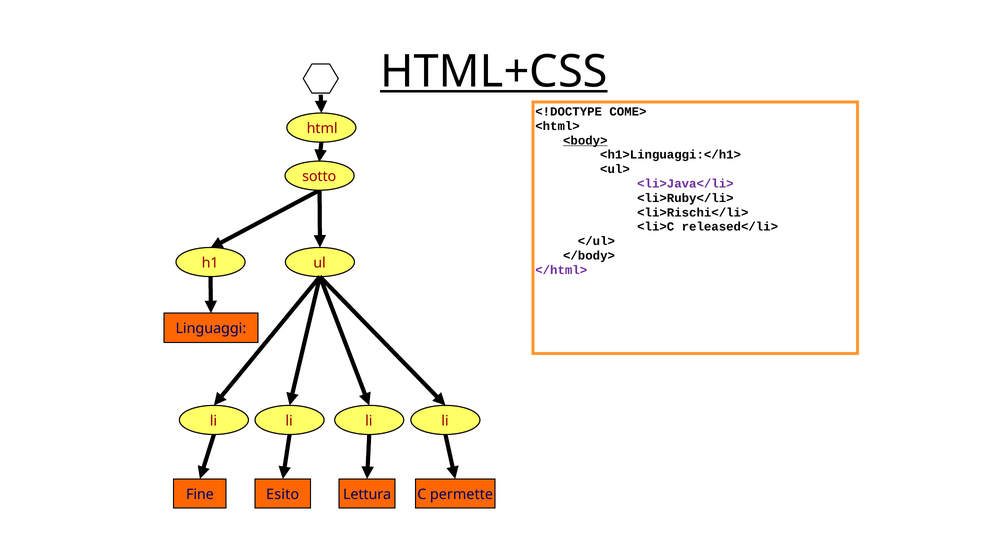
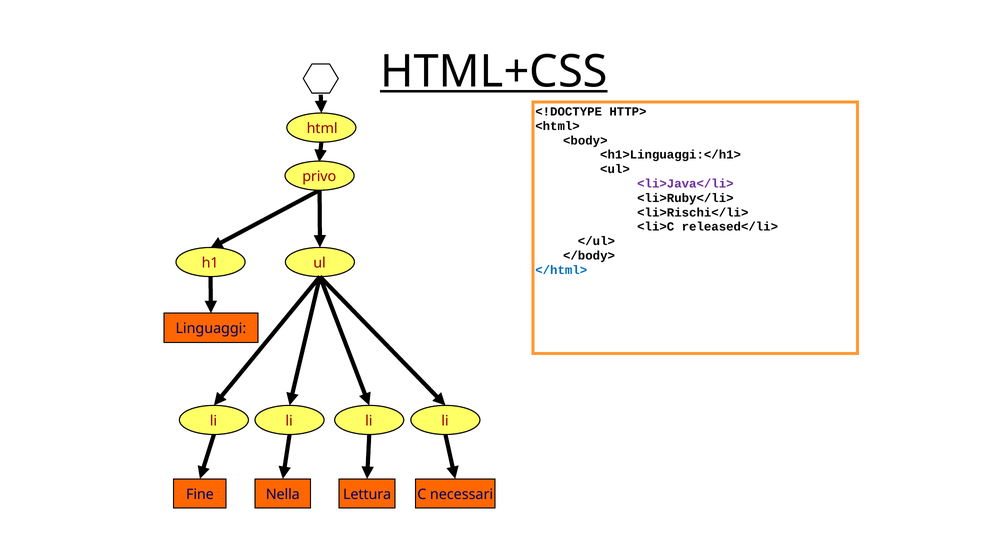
COME>: COME> -> HTTP> (628, 112)
<body> underline: present -> none (585, 140)
sotto: sotto -> privo (319, 176)
</html> colour: purple -> blue (561, 270)
Esito: Esito -> Nella (283, 494)
permette: permette -> necessari (462, 494)
